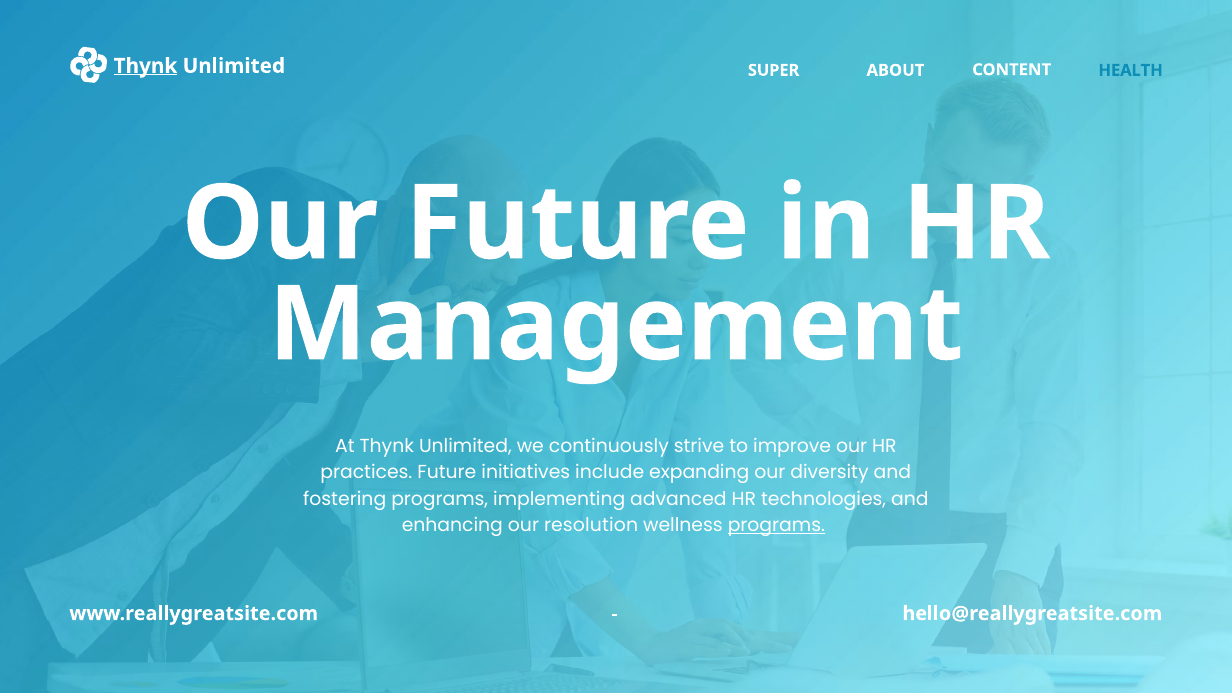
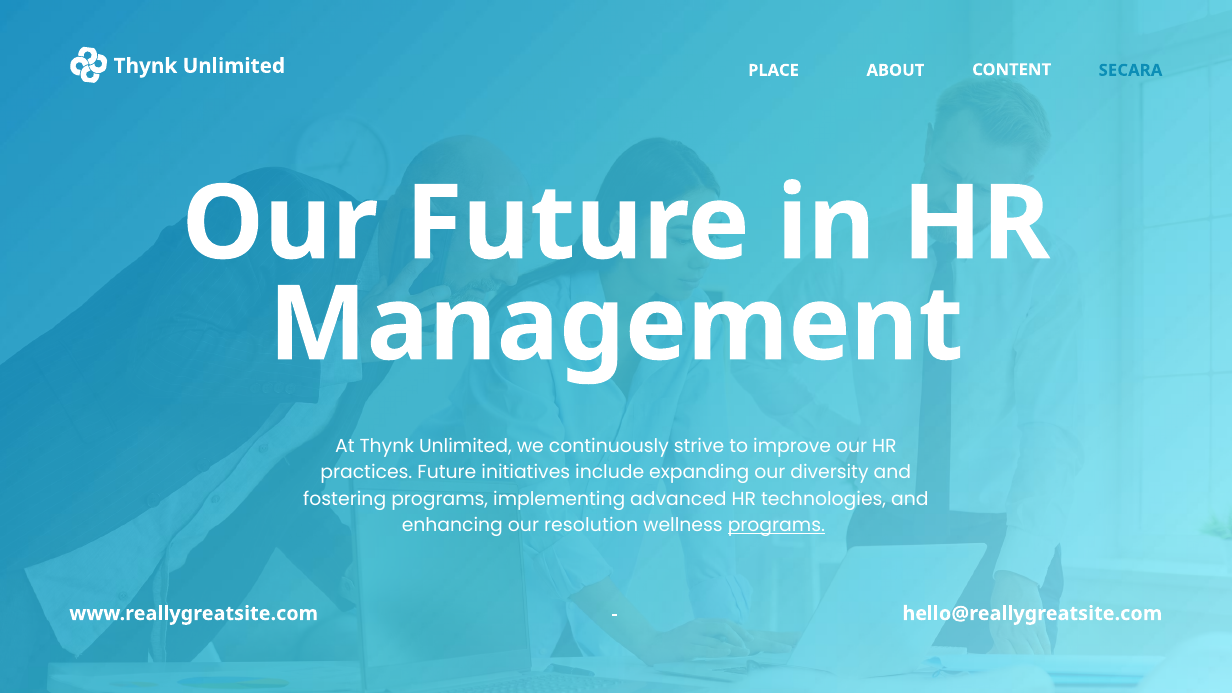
Thynk underline: present -> none (145, 66)
SUPER: SUPER -> PLACE (774, 70)
HEALTH: HEALTH -> SECARA (1130, 70)
